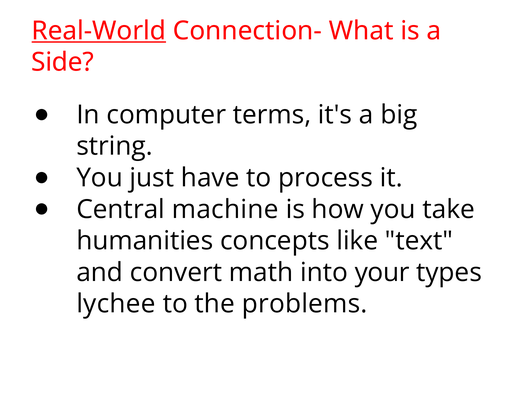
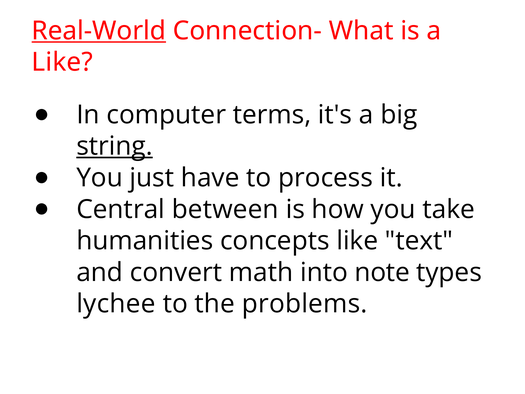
Side: Side -> Like (62, 62)
string underline: none -> present (115, 146)
machine: machine -> between (225, 209)
your: your -> note (382, 272)
